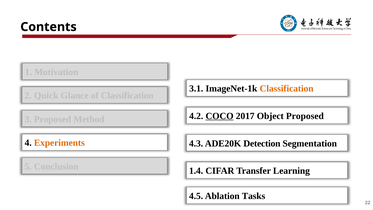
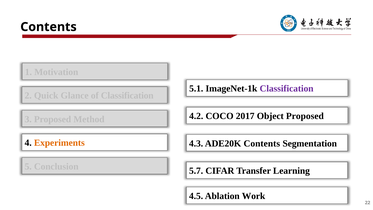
3.1: 3.1 -> 5.1 (196, 89)
Classification colour: orange -> purple (287, 89)
COCO underline: present -> none (220, 116)
ADE20K Detection: Detection -> Contents (262, 143)
1.4: 1.4 -> 5.7 (196, 171)
Tasks: Tasks -> Work (254, 196)
